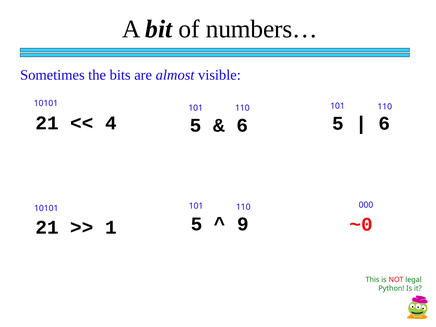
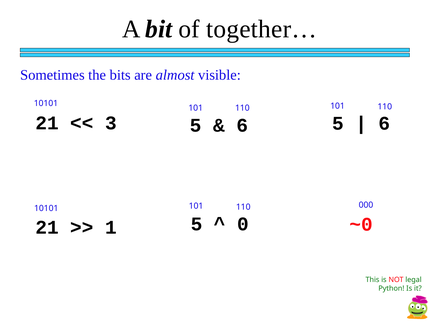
numbers…: numbers… -> together… (262, 29)
4: 4 -> 3 (111, 123)
9: 9 -> 0 (243, 224)
